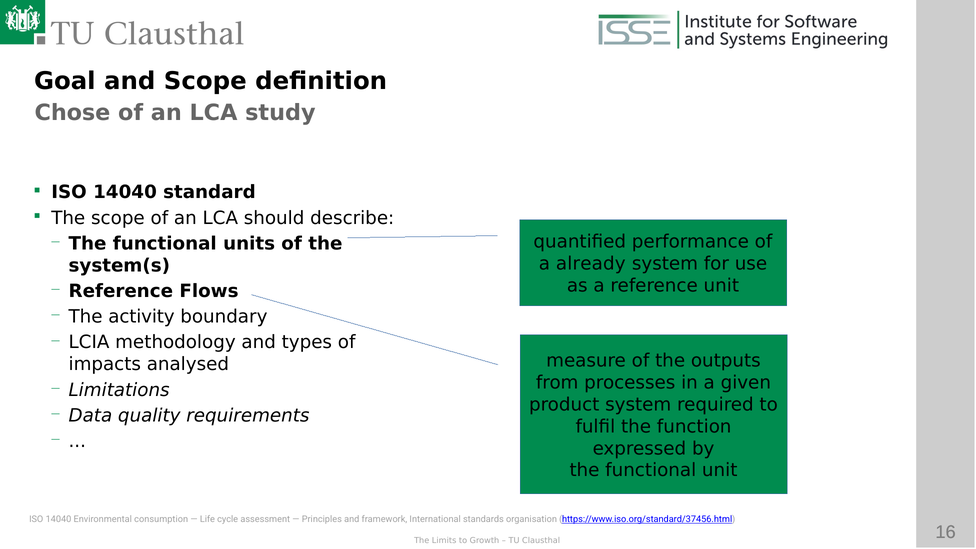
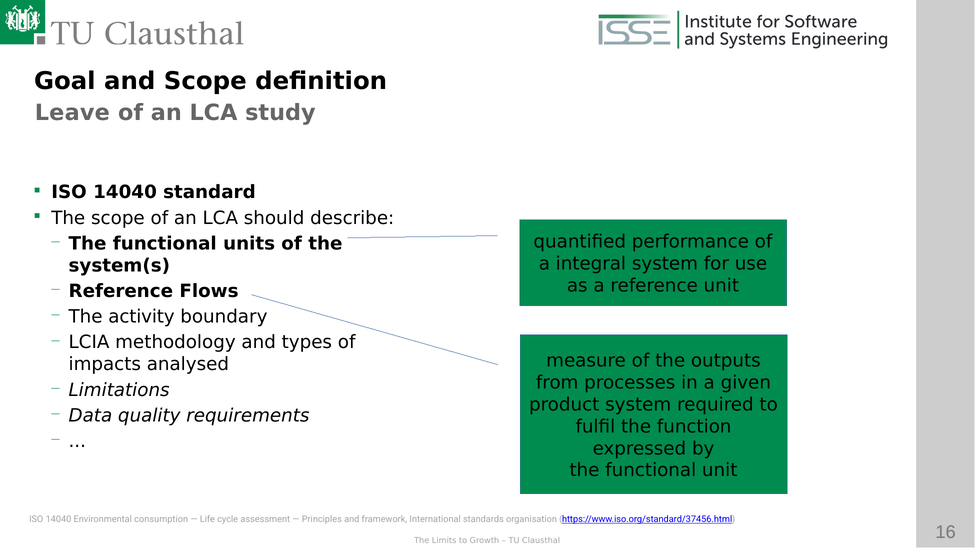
Chose: Chose -> Leave (72, 113)
already: already -> integral (591, 264)
